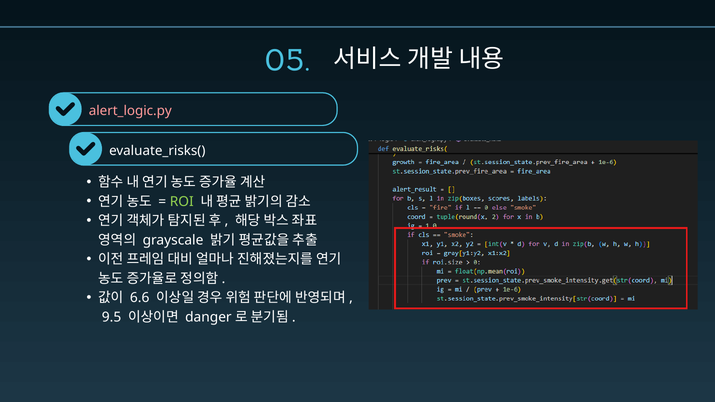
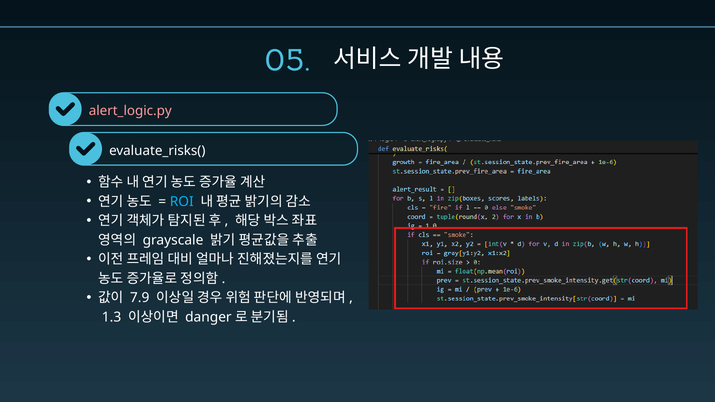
ROI colour: light green -> light blue (182, 202)
6.6: 6.6 -> 7.9 (140, 298)
9.5: 9.5 -> 1.3 (112, 317)
